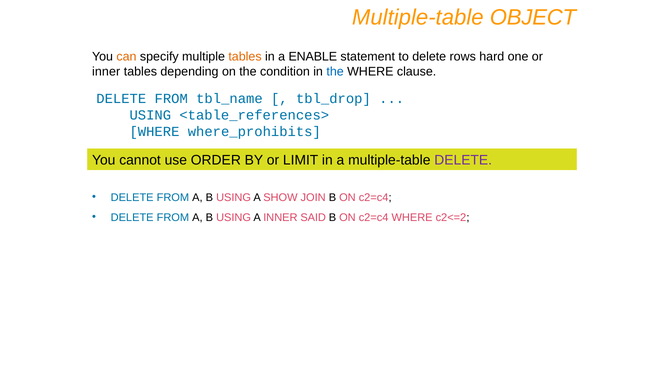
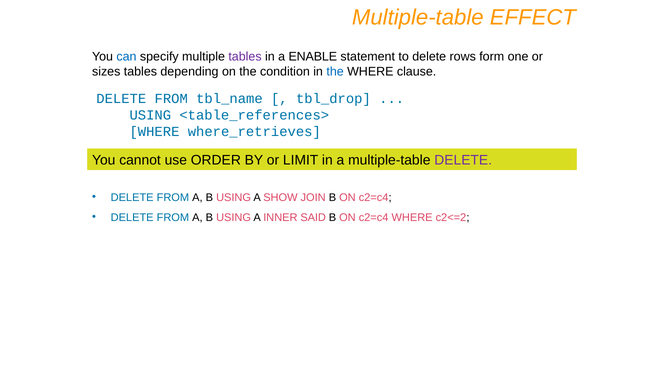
OBJECT: OBJECT -> EFFECT (533, 17)
can colour: orange -> blue (126, 56)
tables colour: orange -> purple (245, 56)
hard: hard -> form (492, 56)
inner: inner -> sizes (106, 71)
where_prohibits: where_prohibits -> where_retrieves (254, 132)
